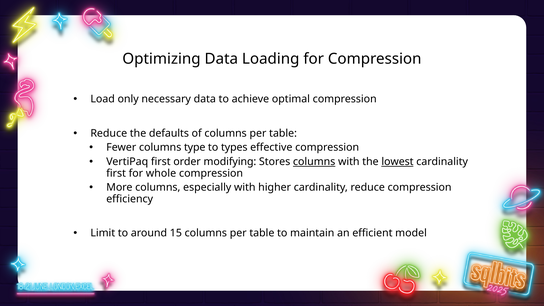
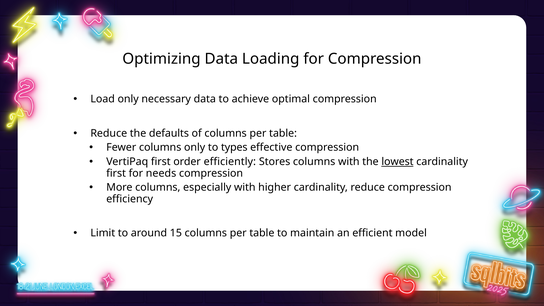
columns type: type -> only (195, 148)
modifying: modifying -> efficiently (230, 162)
columns underline: present -> none (314, 162)
whole: whole -> needs (161, 173)
